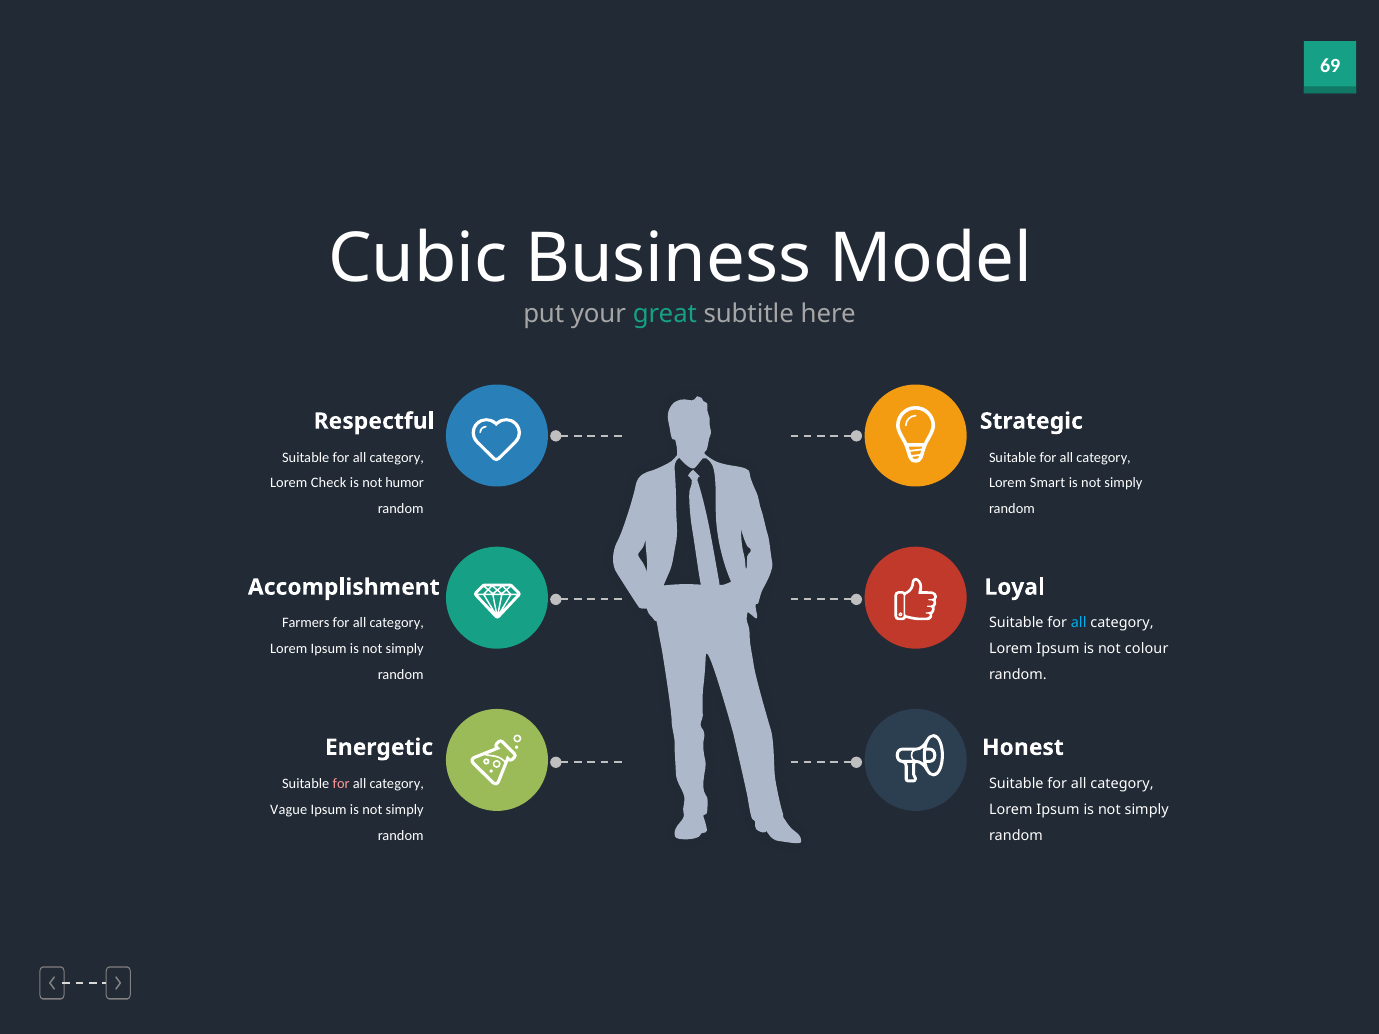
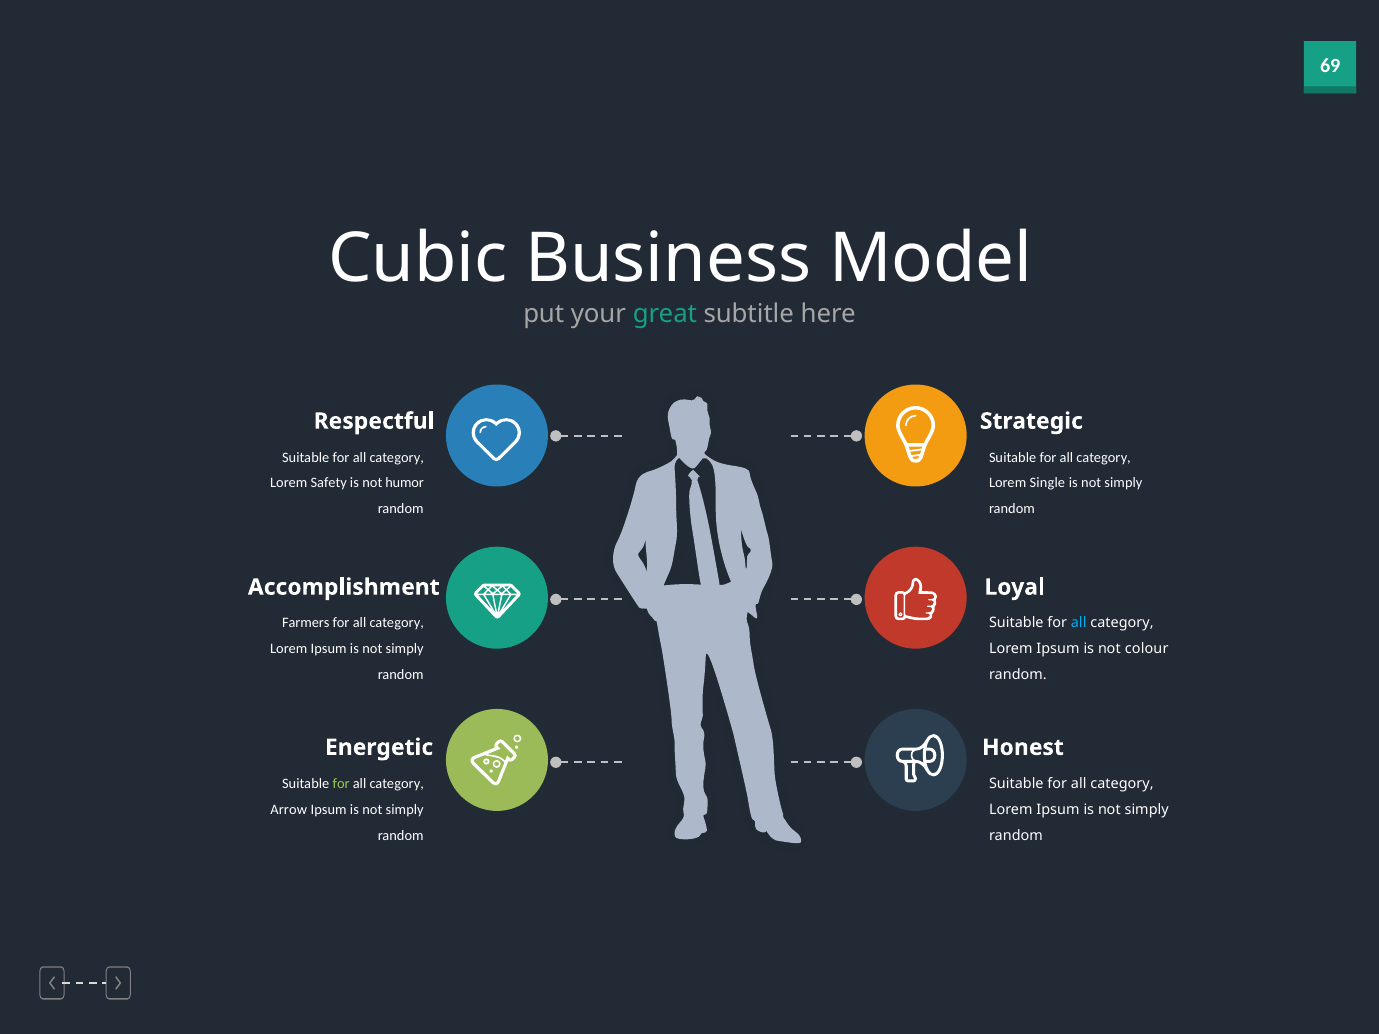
Check: Check -> Safety (329, 483)
Smart: Smart -> Single (1047, 483)
for colour: pink -> light green (341, 784)
Vague: Vague -> Arrow (289, 810)
